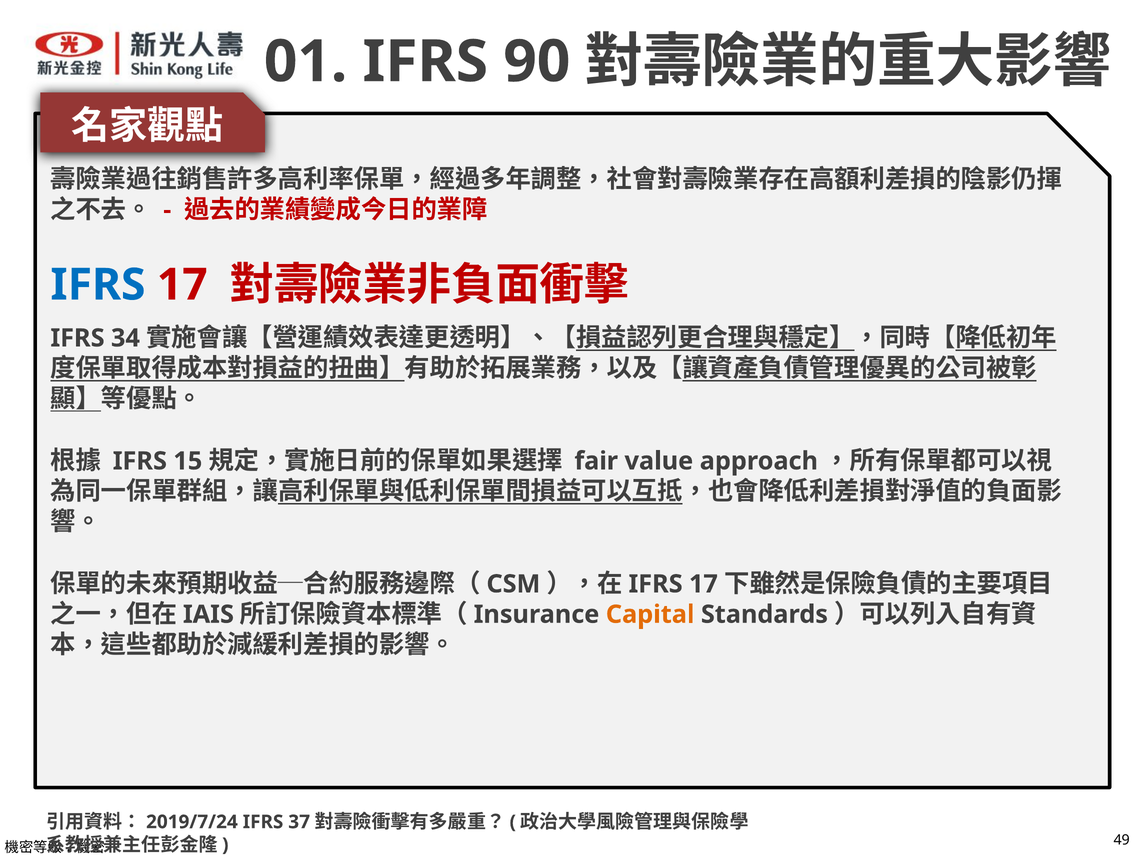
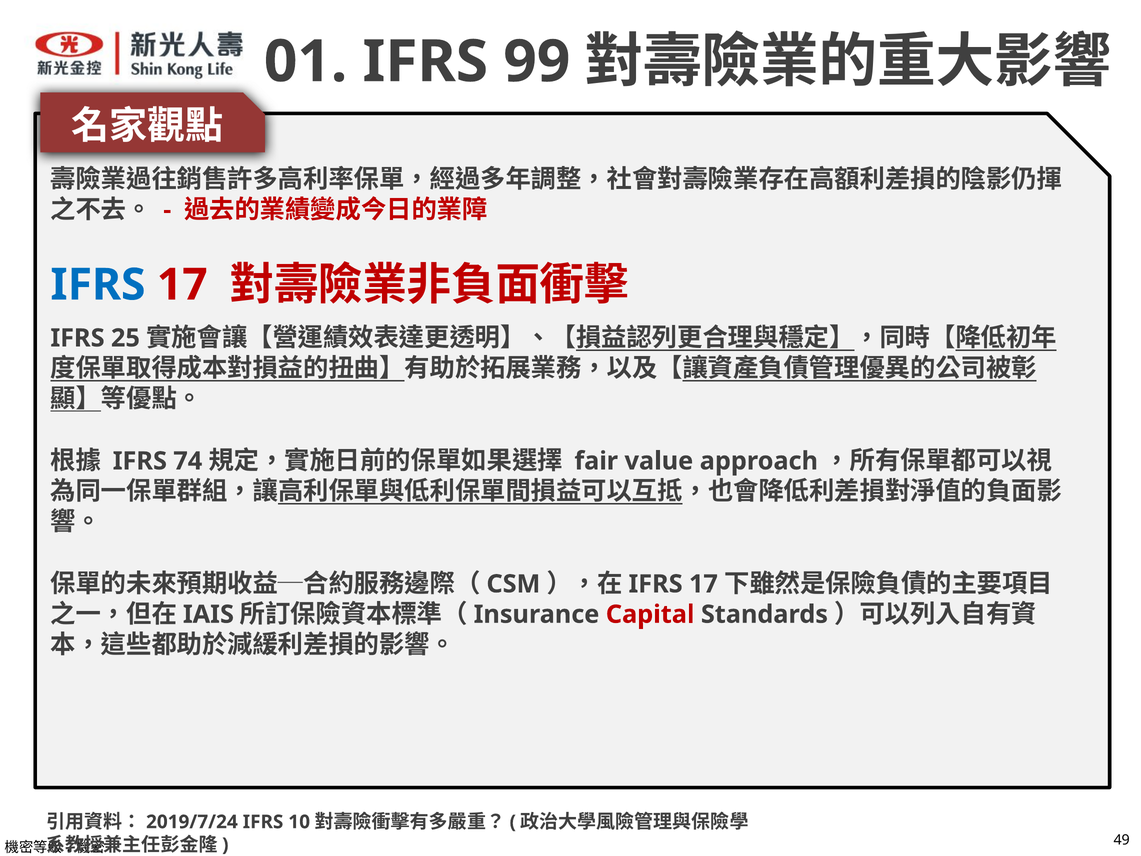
90: 90 -> 99 (537, 62)
34: 34 -> 25 (125, 338)
15: 15 -> 74 (188, 461)
Capital colour: orange -> red (650, 614)
37: 37 -> 10 (299, 822)
